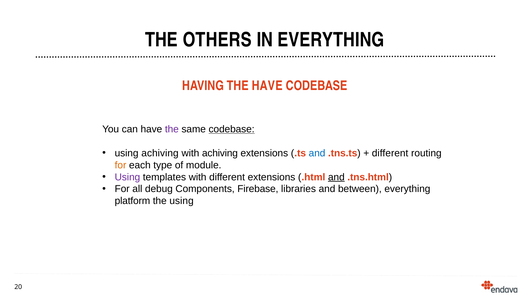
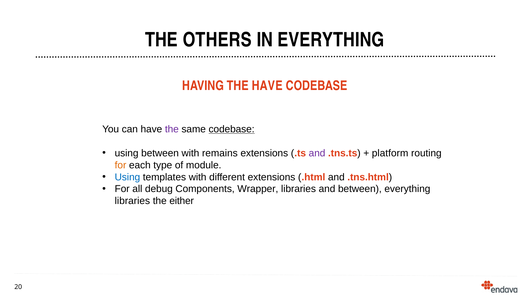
using achiving: achiving -> between (160, 153)
with achiving: achiving -> remains (220, 153)
and colour: blue -> purple (317, 153)
different: different -> platform (390, 153)
Using colour: purple -> blue (127, 177)
and underline: present -> none (336, 177)
Firebase: Firebase -> Wrapper (258, 189)
platform: platform -> libraries (132, 201)
the using: using -> either (182, 201)
